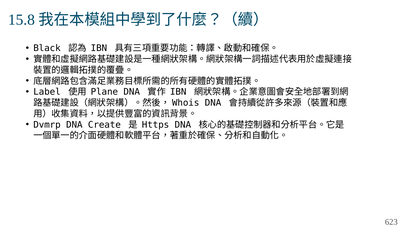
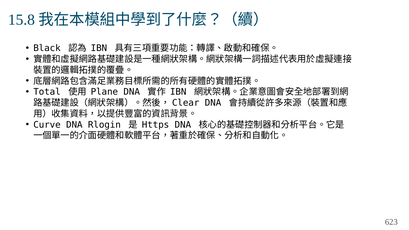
Label: Label -> Total (47, 92)
Whois: Whois -> Clear (186, 103)
Dvmrp: Dvmrp -> Curve (47, 125)
Create: Create -> Rlogin (104, 125)
